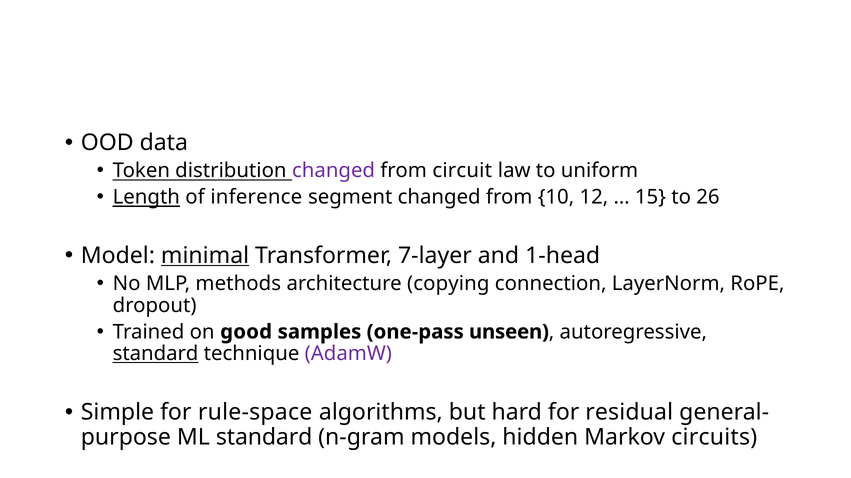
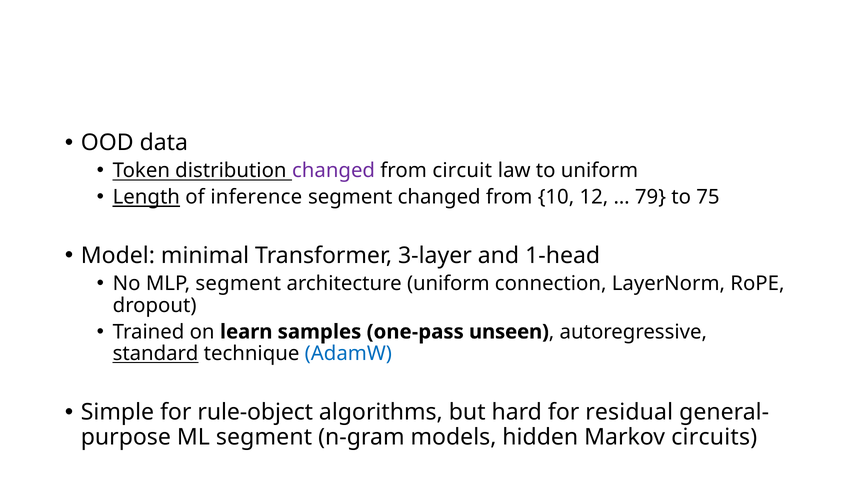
15: 15 -> 79 (650, 197)
26: 26 -> 75 (708, 197)
minimal underline: present -> none (205, 256)
7-layer: 7-layer -> 3-layer (435, 256)
MLP methods: methods -> segment (238, 284)
architecture copying: copying -> uniform (448, 284)
good: good -> learn (246, 332)
AdamW colour: purple -> blue (348, 354)
rule-space: rule-space -> rule-object (255, 413)
ML standard: standard -> segment (264, 438)
